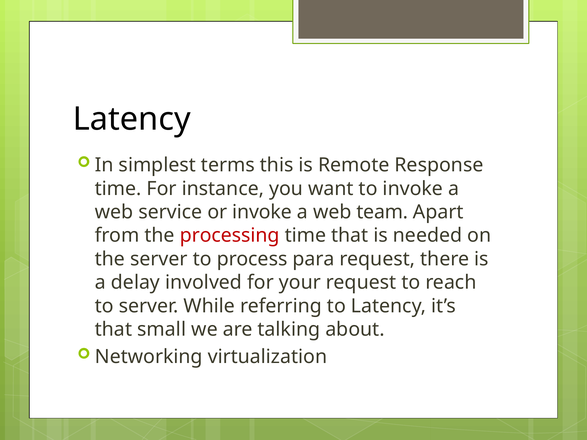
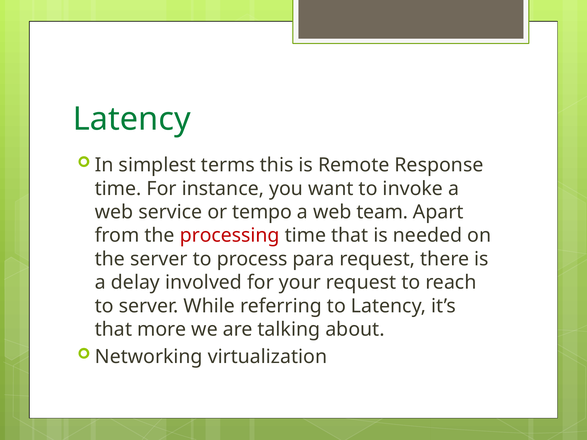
Latency colour: black -> green (132, 119)
or invoke: invoke -> tempo (262, 212)
small: small -> more (162, 330)
